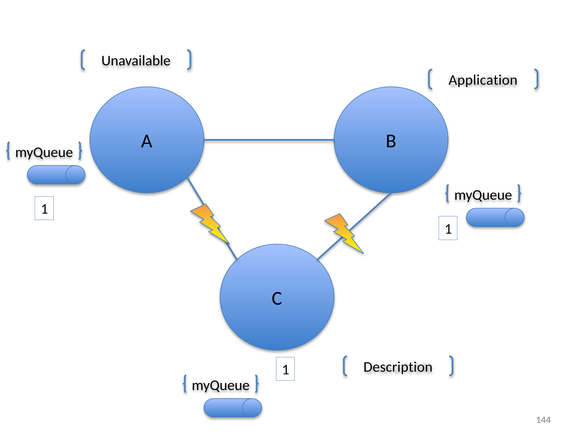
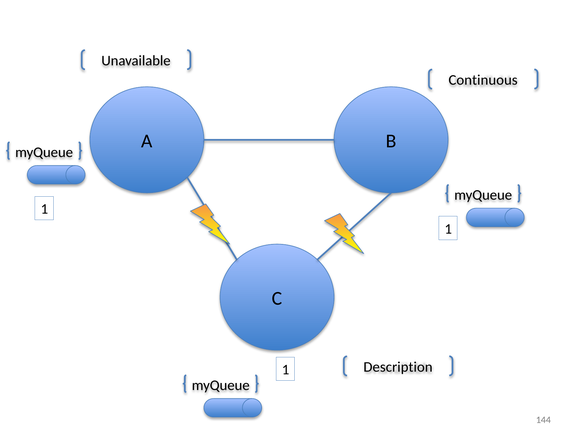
Application: Application -> Continuous (483, 80)
